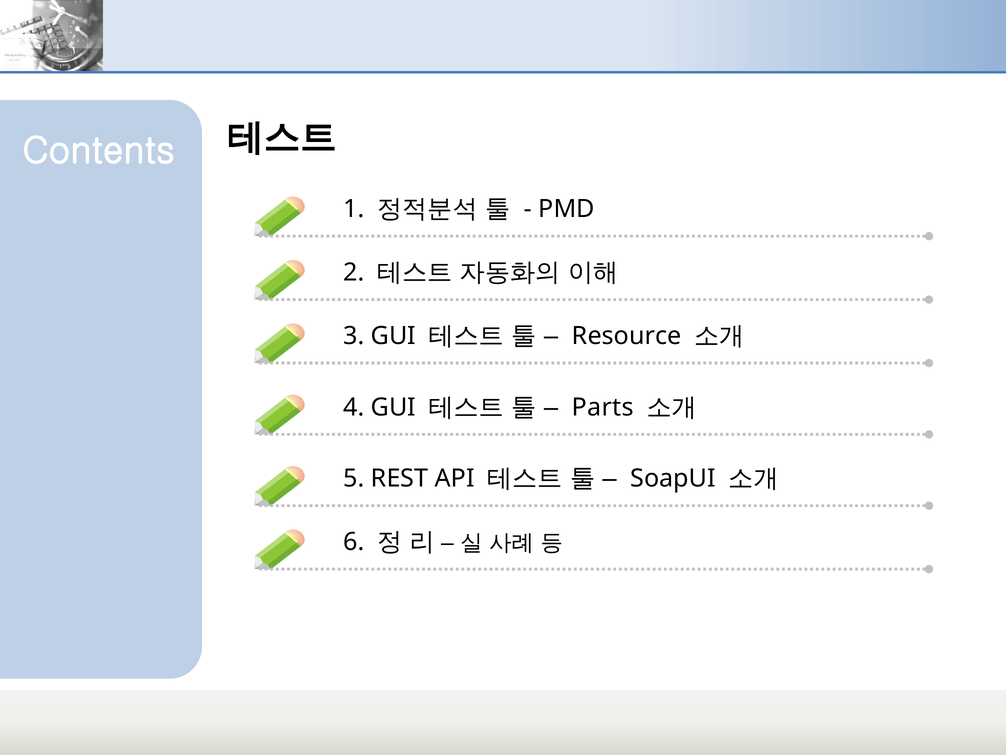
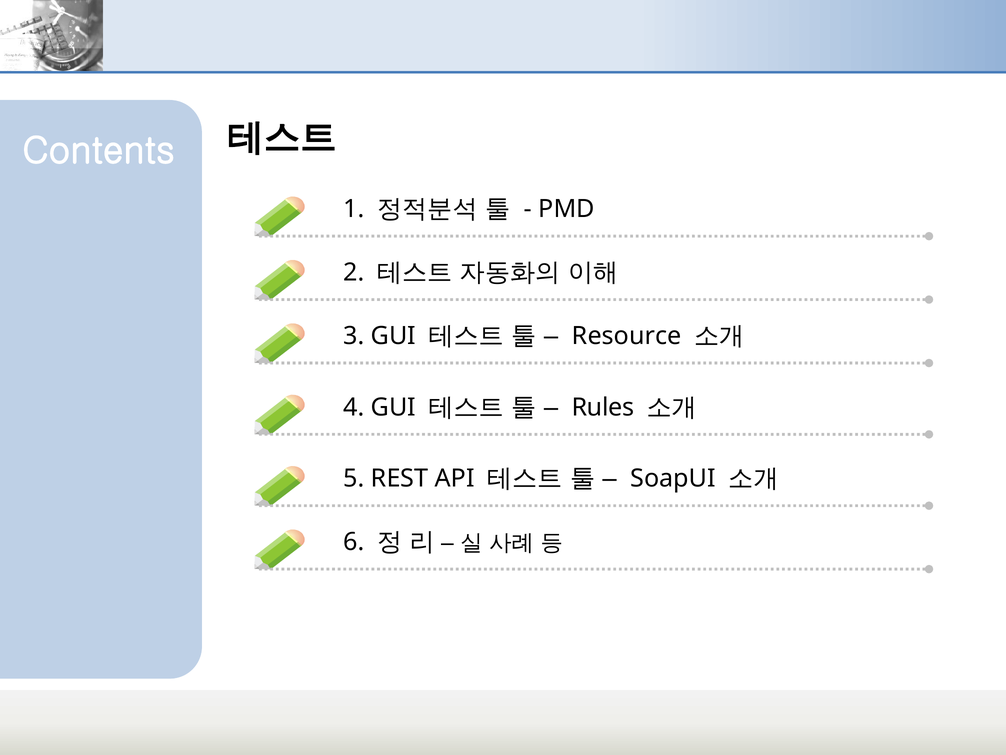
Parts: Parts -> Rules (603, 407)
